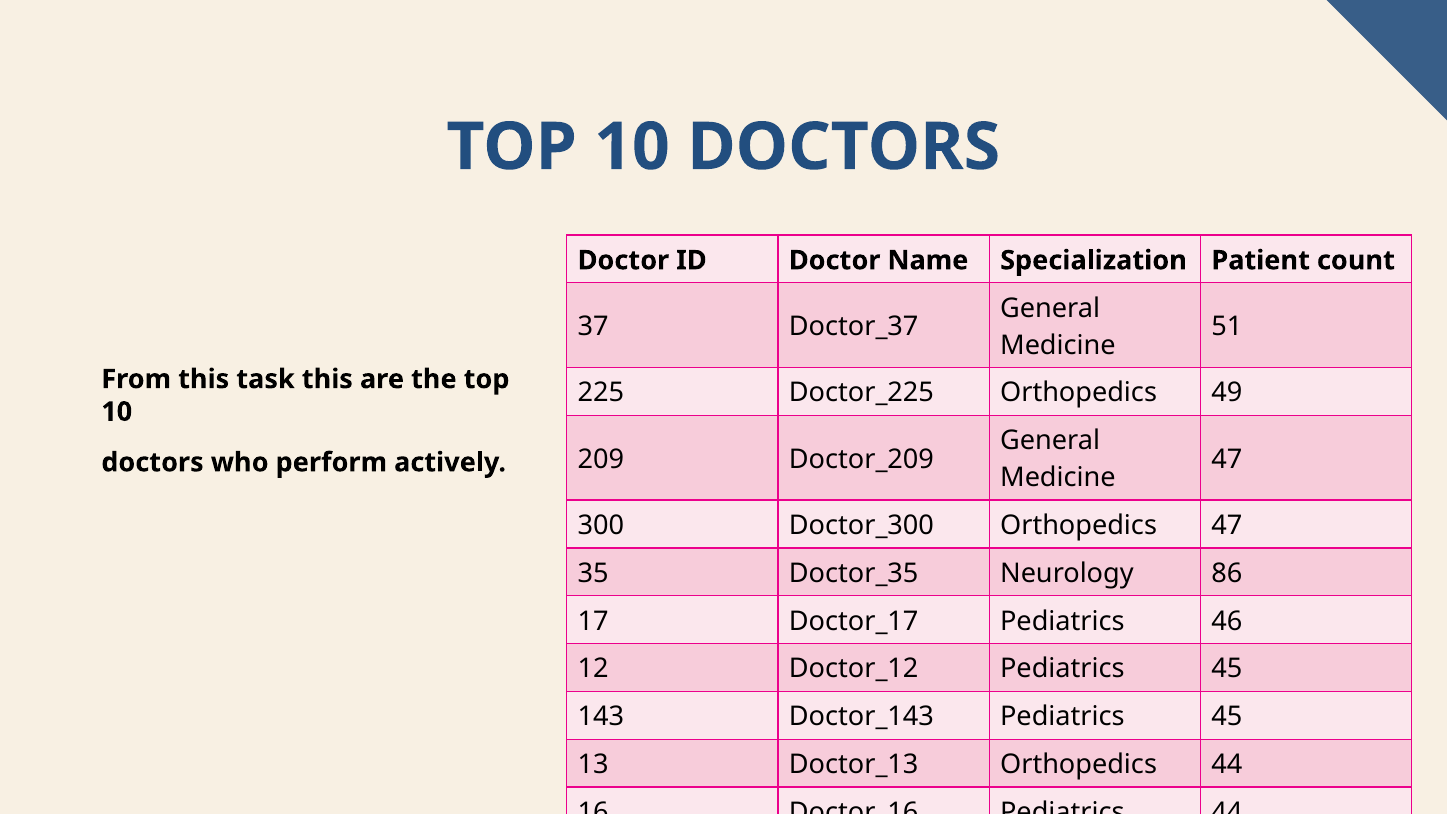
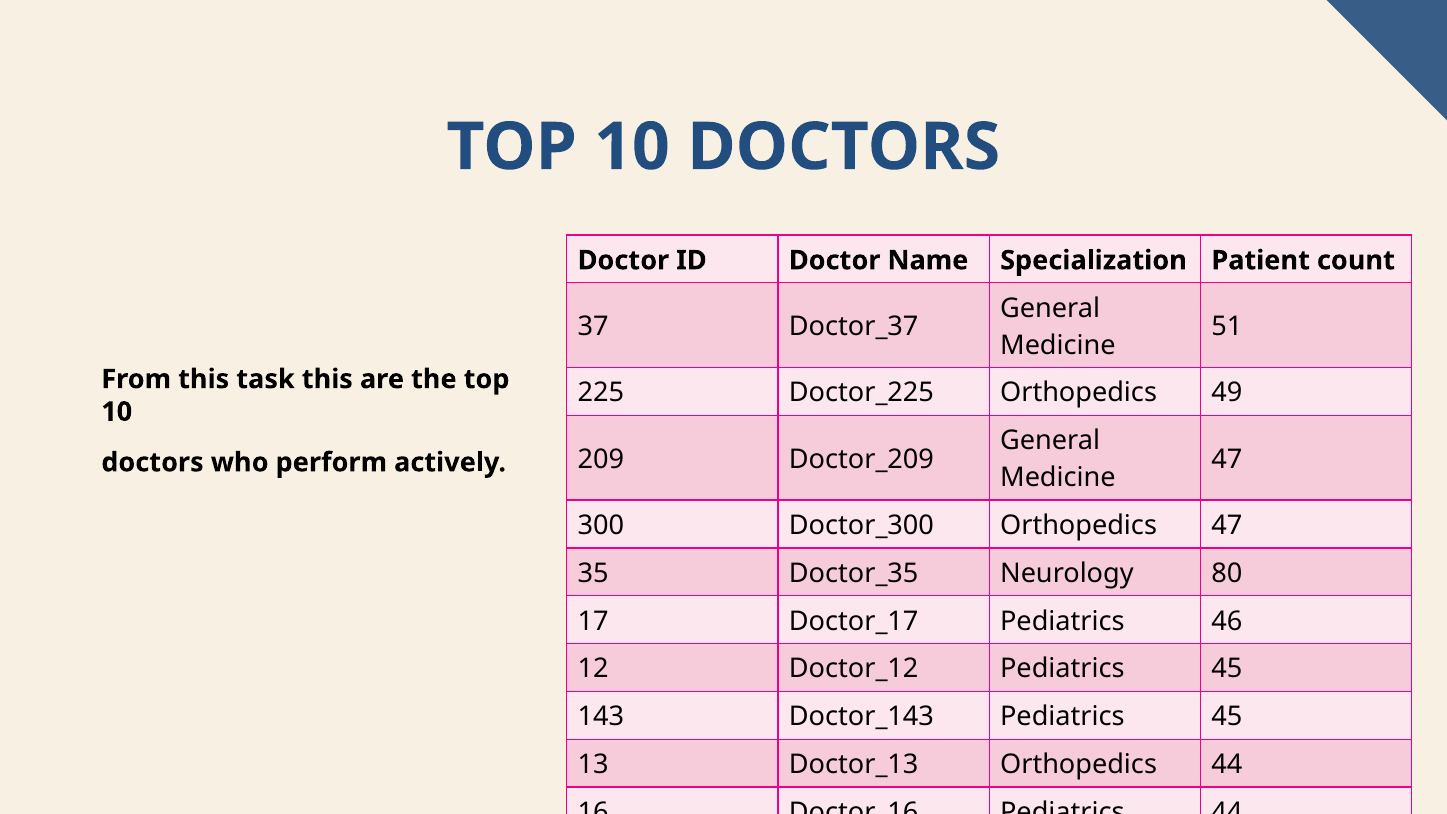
86: 86 -> 80 (1227, 573)
